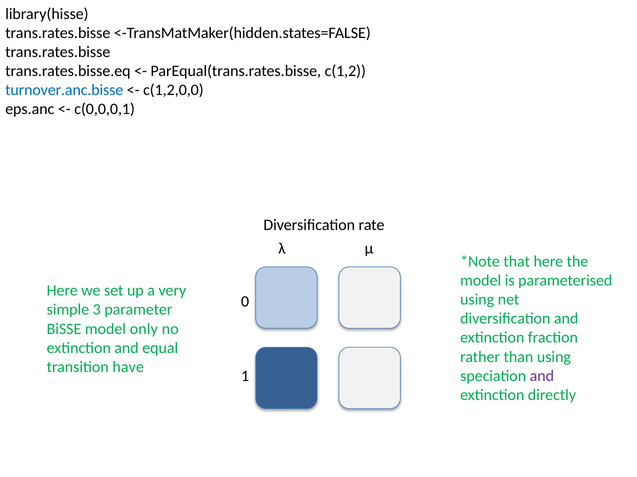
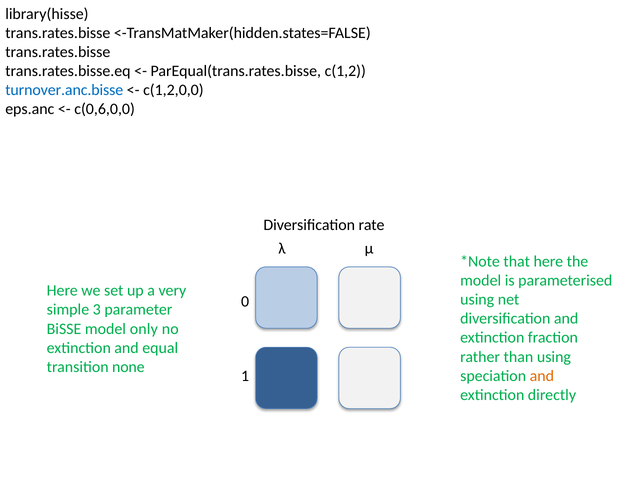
c(0,0,0,1: c(0,0,0,1 -> c(0,6,0,0 (105, 109)
have: have -> none (128, 368)
and colour: purple -> orange (542, 376)
